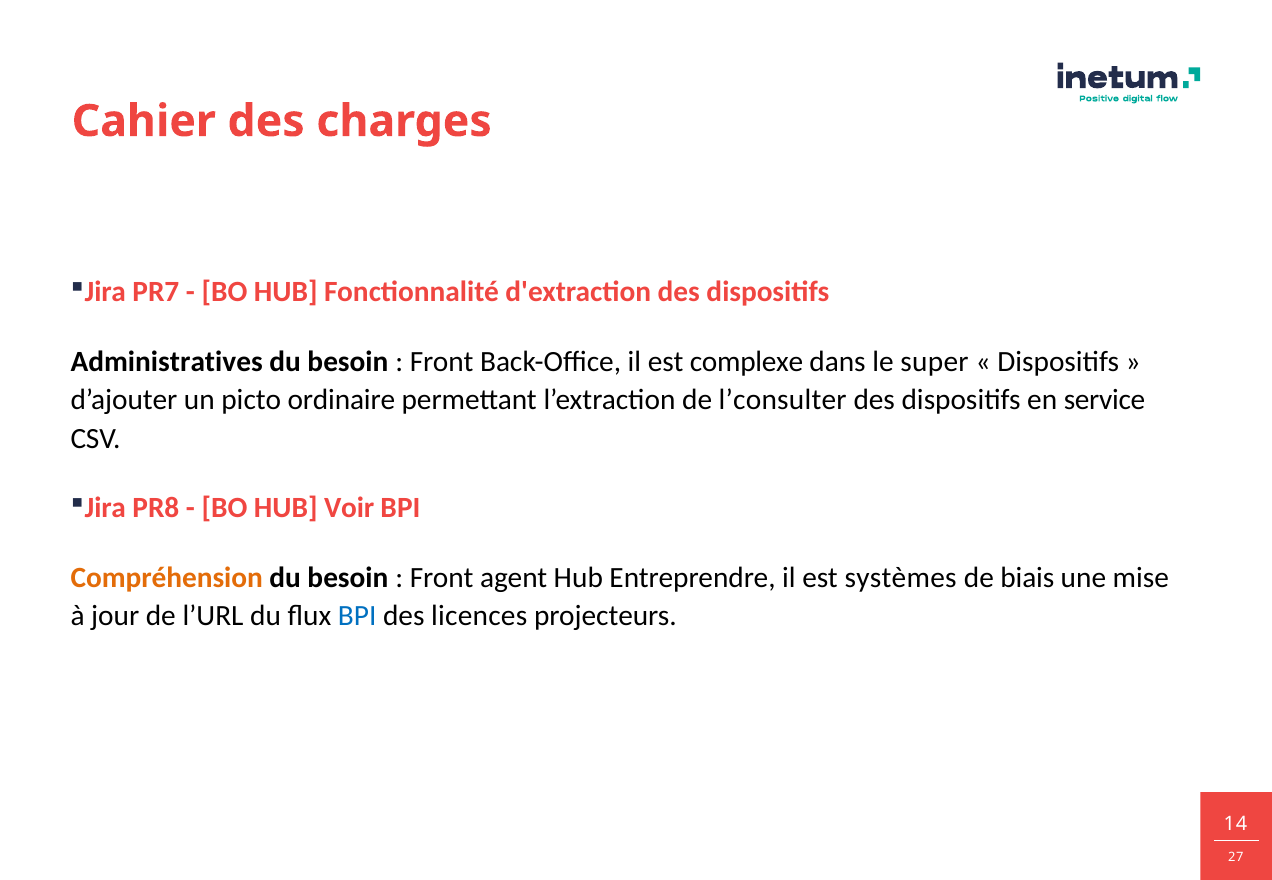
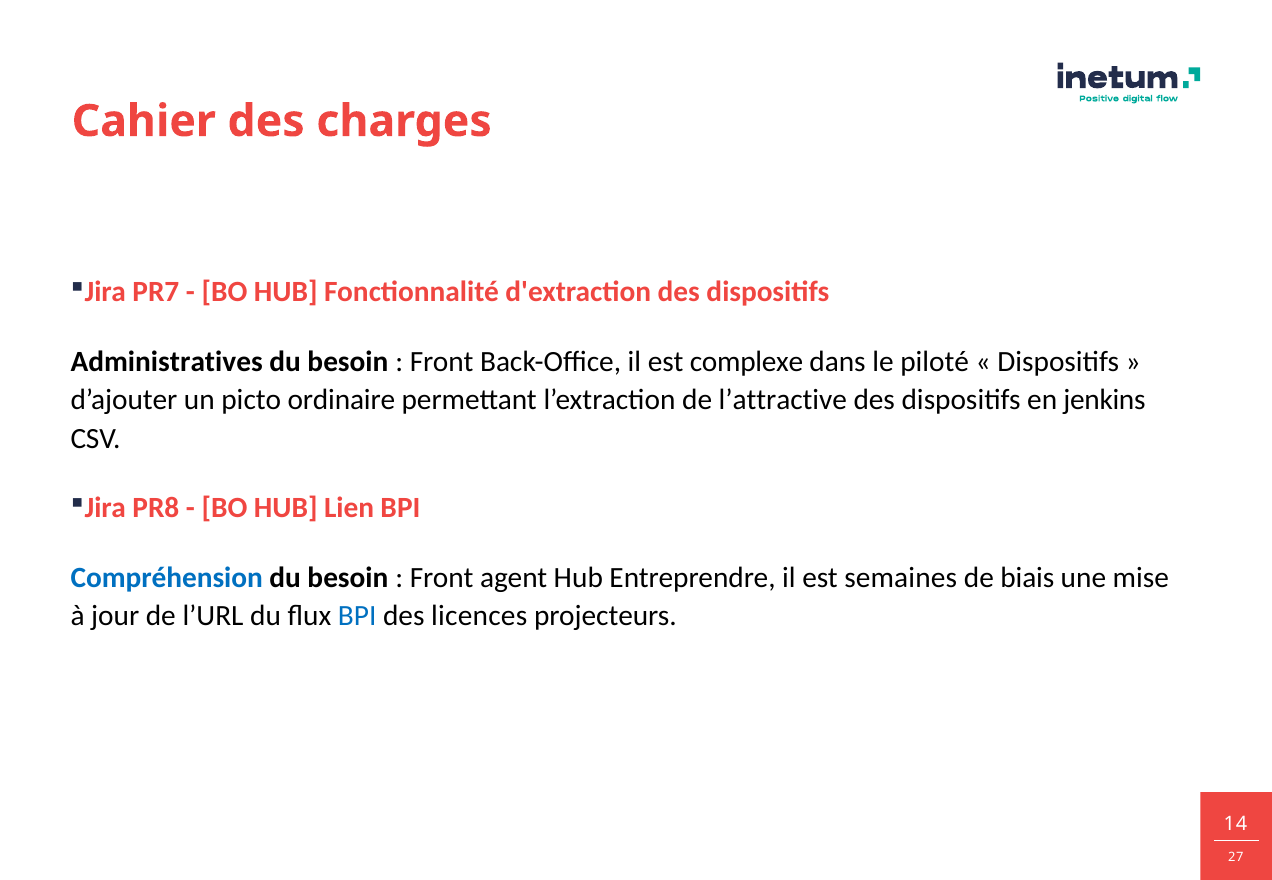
super: super -> piloté (935, 362)
l’consulter: l’consulter -> l’attractive (783, 401)
service: service -> jenkins (1104, 401)
Voir: Voir -> Lien (349, 509)
Compréhension colour: orange -> blue (167, 578)
systèmes: systèmes -> semaines (901, 578)
